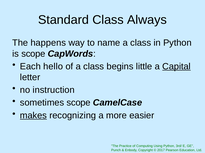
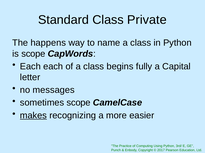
Always: Always -> Private (147, 20)
Each hello: hello -> each (53, 67)
little: little -> fully (144, 67)
Capital underline: present -> none (177, 67)
instruction: instruction -> messages (54, 90)
